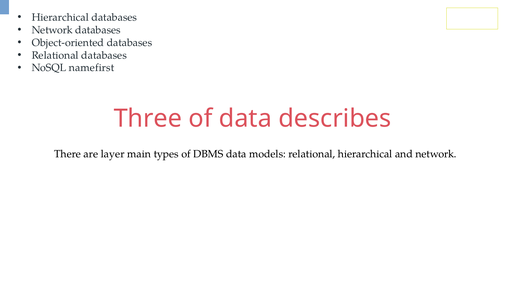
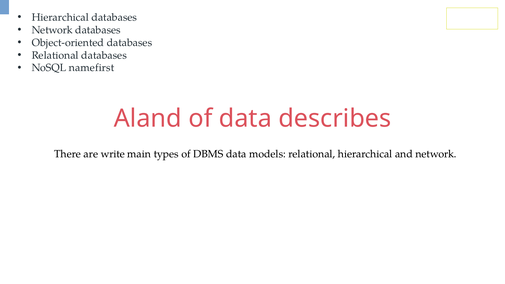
Three: Three -> Aland (148, 118)
layer: layer -> write (113, 154)
